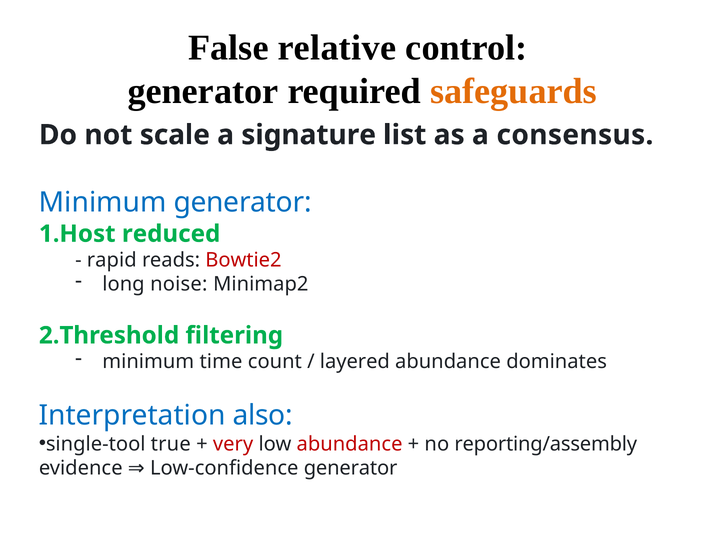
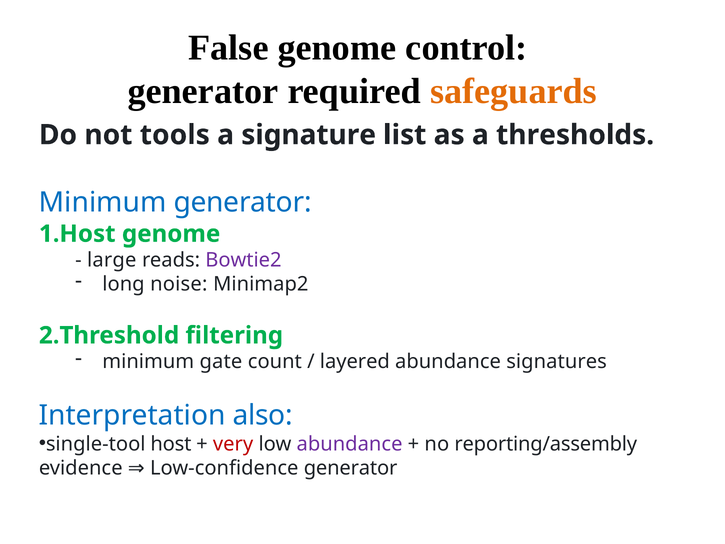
False relative: relative -> genome (337, 48)
scale: scale -> tools (175, 135)
consensus: consensus -> thresholds (575, 135)
reduced: reduced -> genome (171, 234)
rapid: rapid -> large (112, 260)
Bowtie2 colour: red -> purple (243, 260)
time: time -> gate (221, 362)
dominates: dominates -> signatures (557, 362)
true: true -> host (171, 444)
abundance colour: red -> purple (350, 444)
